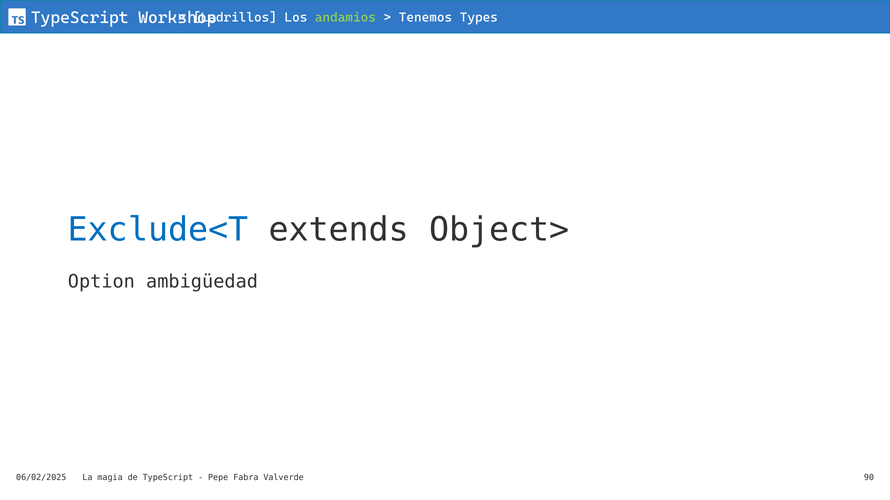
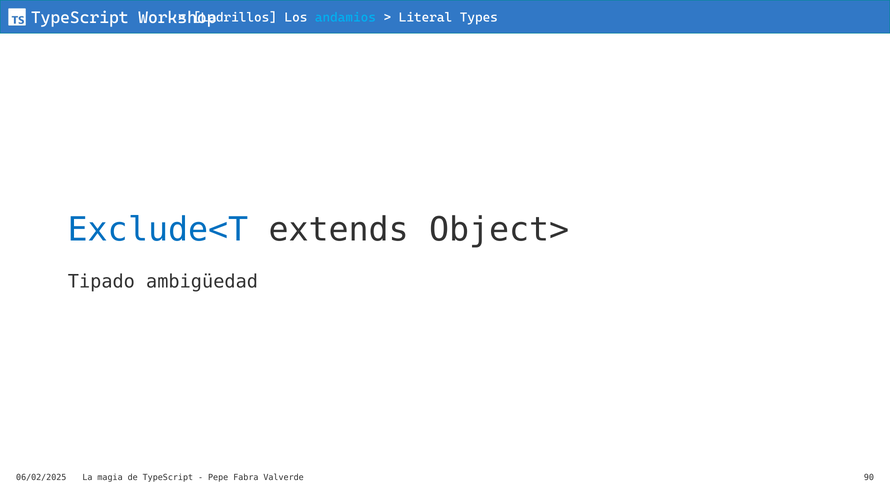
andamios colour: light green -> light blue (345, 17)
Tenemos: Tenemos -> Literal (426, 17)
Option: Option -> Tipado (101, 282)
